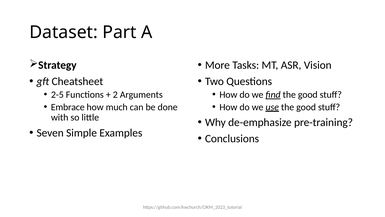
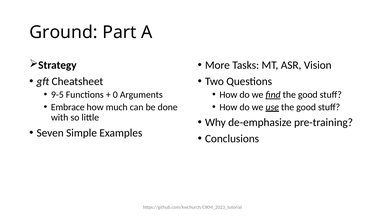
Dataset: Dataset -> Ground (64, 32)
2-5: 2-5 -> 9-5 (57, 95)
2: 2 -> 0 (115, 95)
